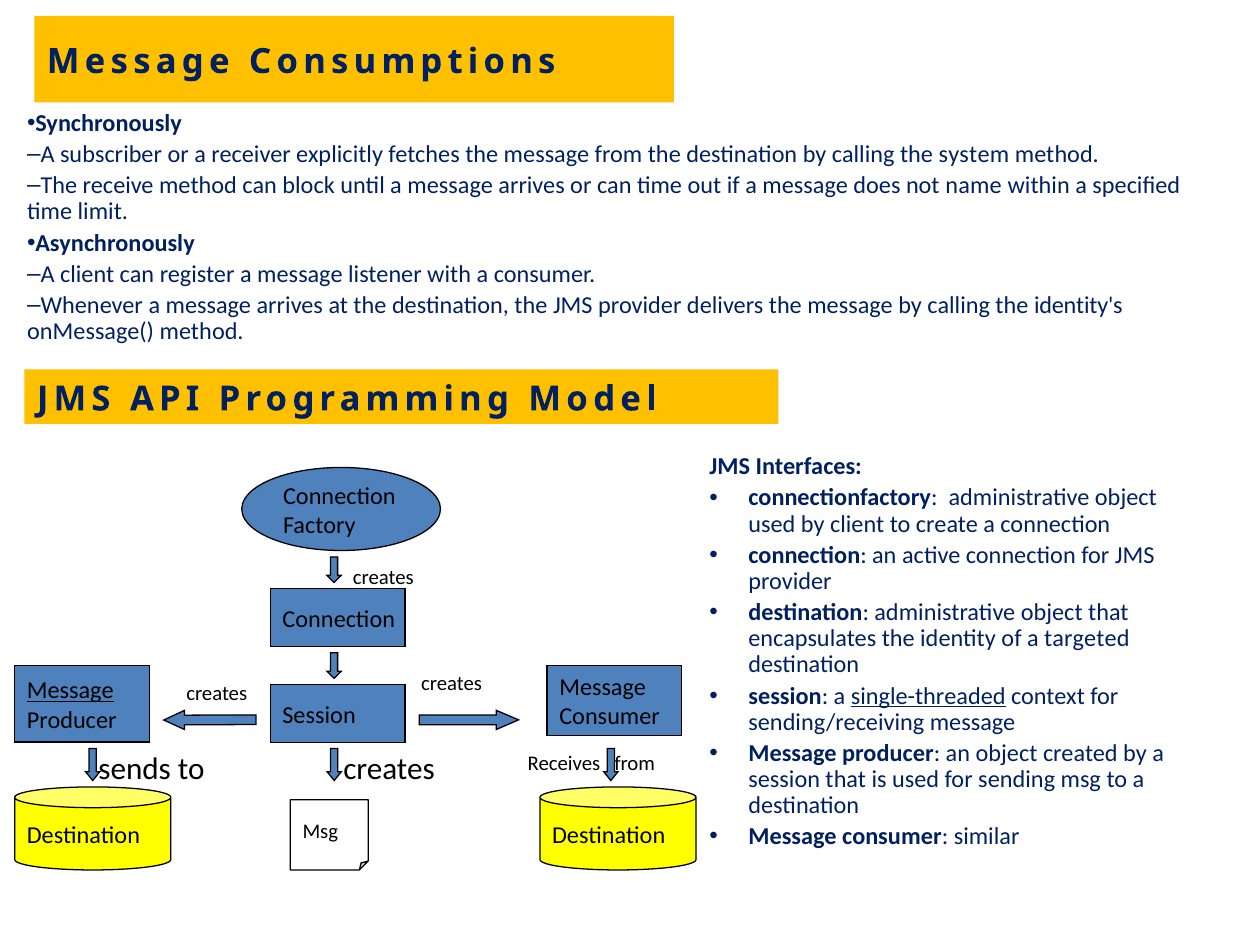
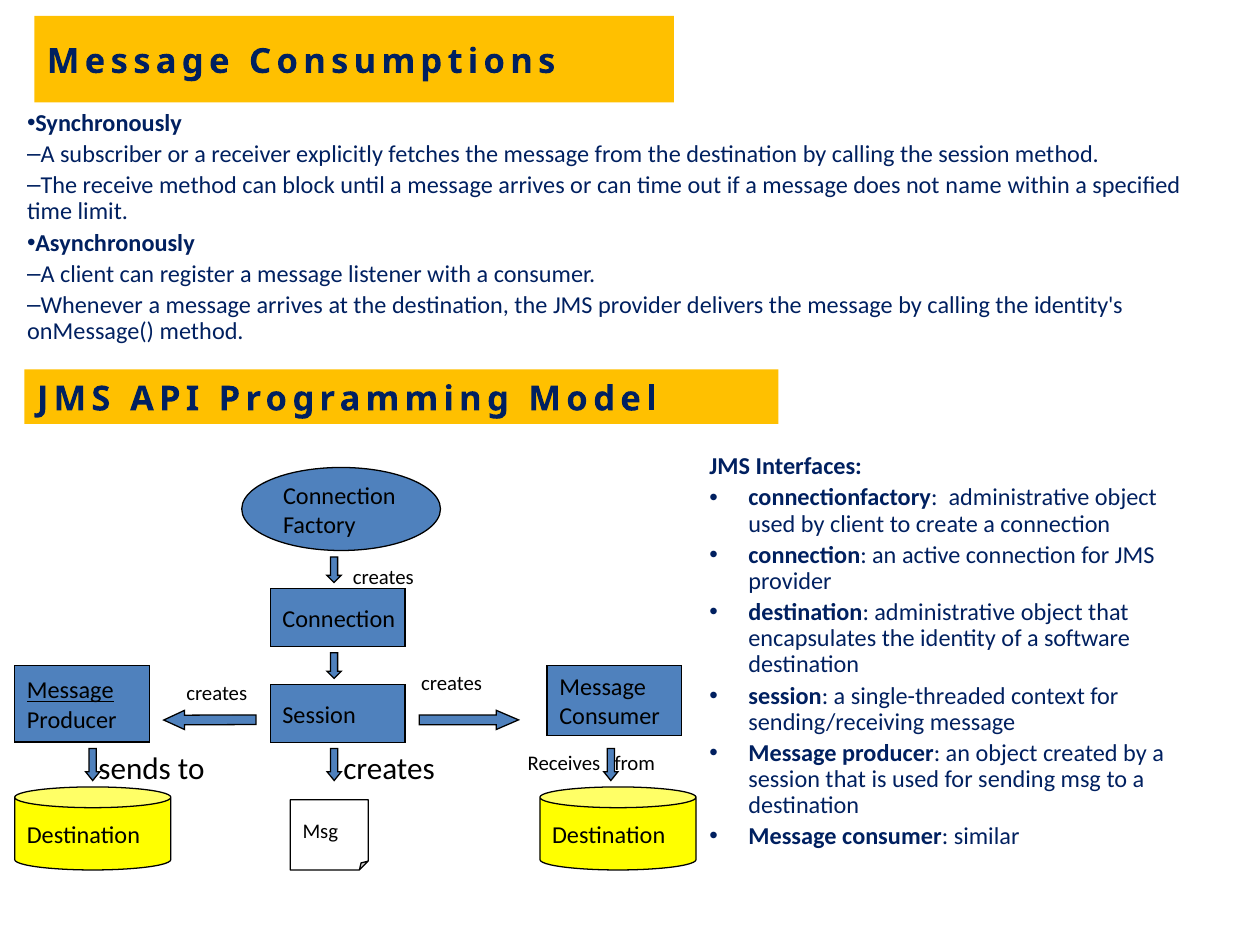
the system: system -> session (974, 155)
targeted: targeted -> software (1087, 639)
single-threaded underline: present -> none (928, 696)
